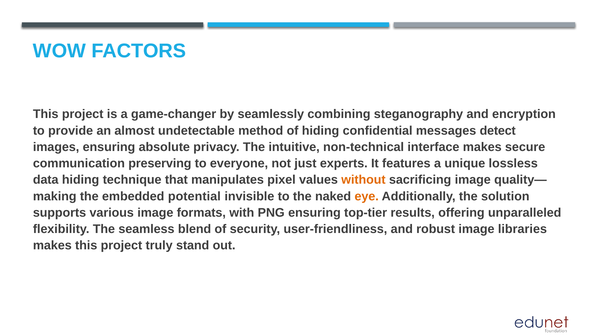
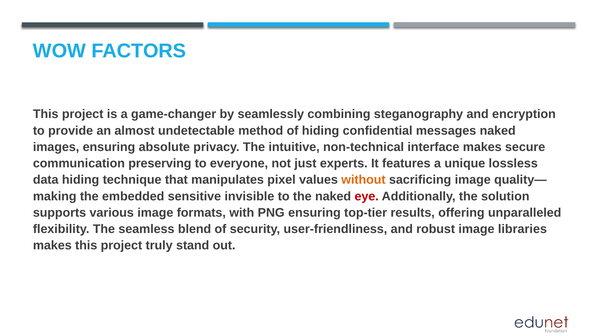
messages detect: detect -> naked (498, 131)
potential: potential -> sensitive (194, 196)
eye colour: orange -> red (367, 196)
